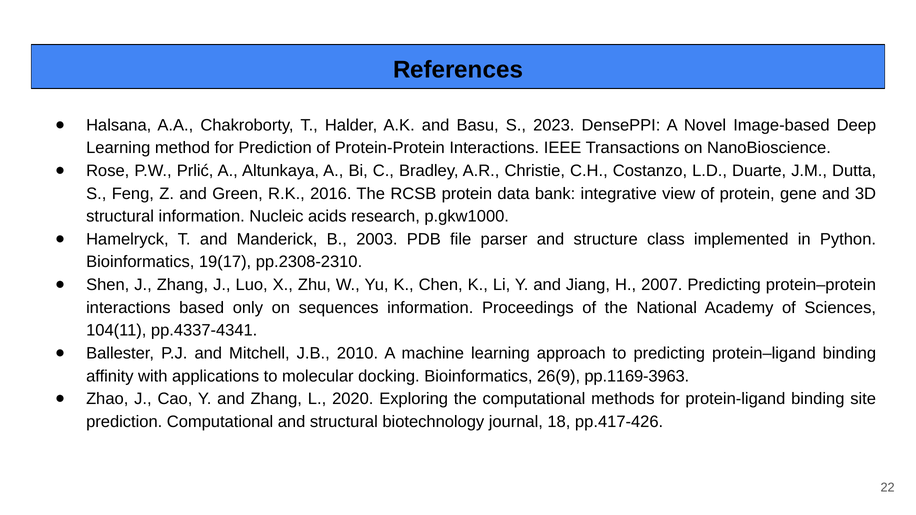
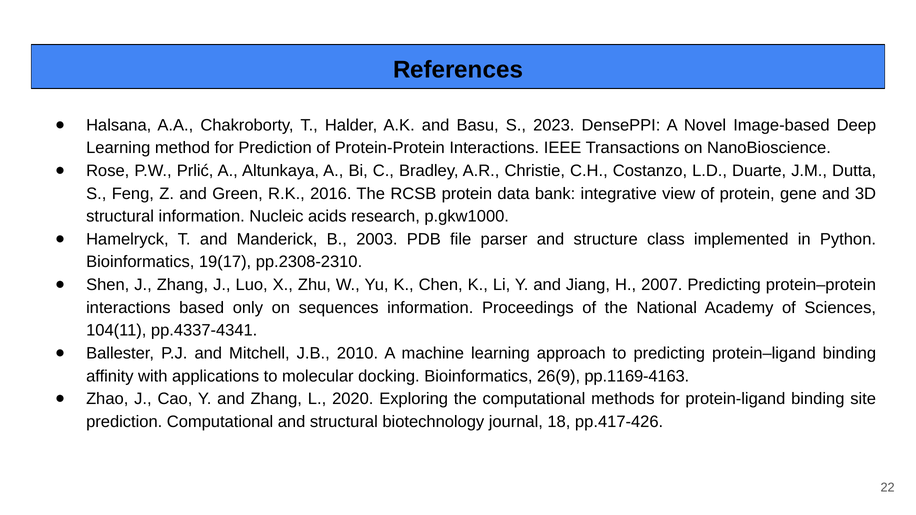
pp.1169-3963: pp.1169-3963 -> pp.1169-4163 (637, 376)
